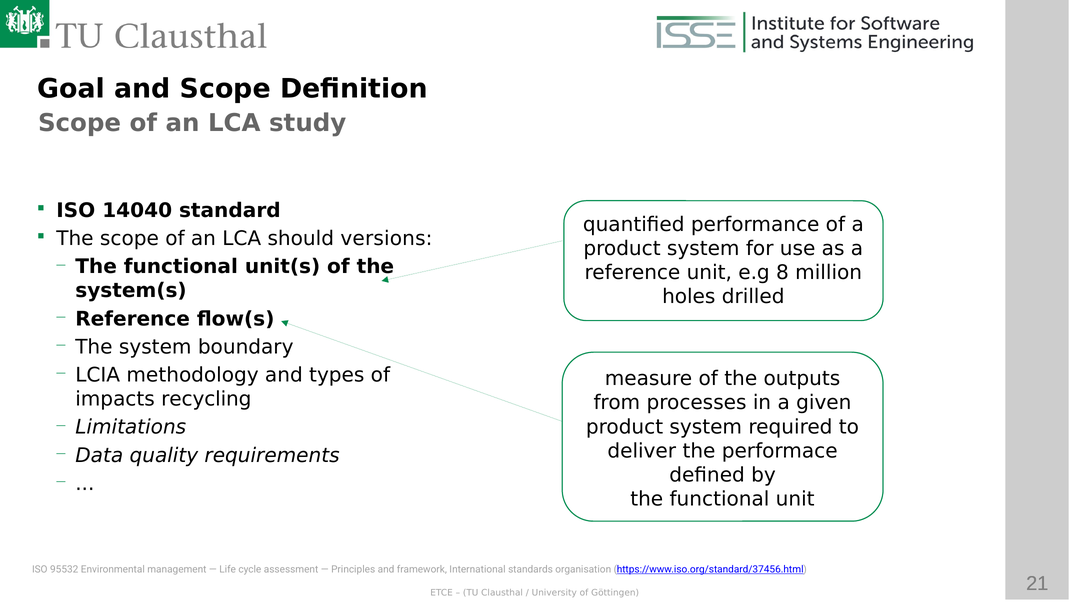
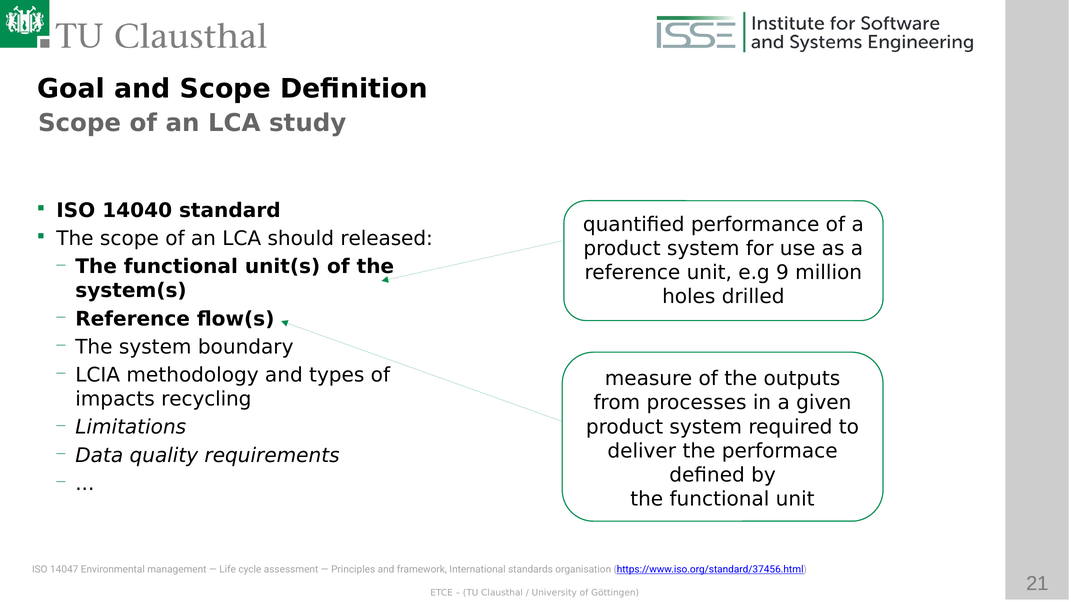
versions: versions -> released (387, 239)
8: 8 -> 9 (782, 273)
95532: 95532 -> 14047 (64, 570)
